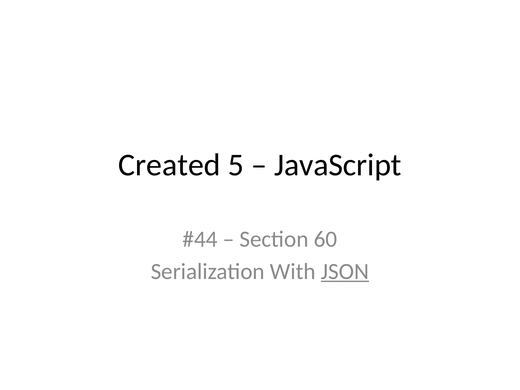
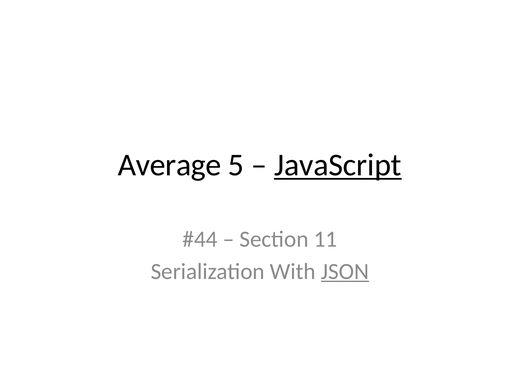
Created: Created -> Average (170, 165)
JavaScript underline: none -> present (338, 165)
60: 60 -> 11 (325, 239)
